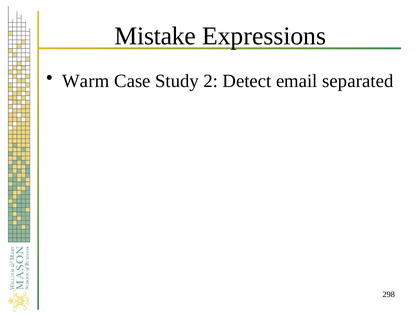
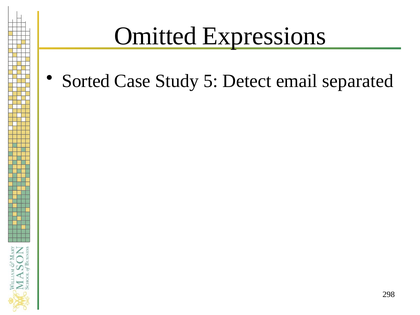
Mistake: Mistake -> Omitted (155, 36)
Warm: Warm -> Sorted (86, 81)
2: 2 -> 5 (211, 81)
